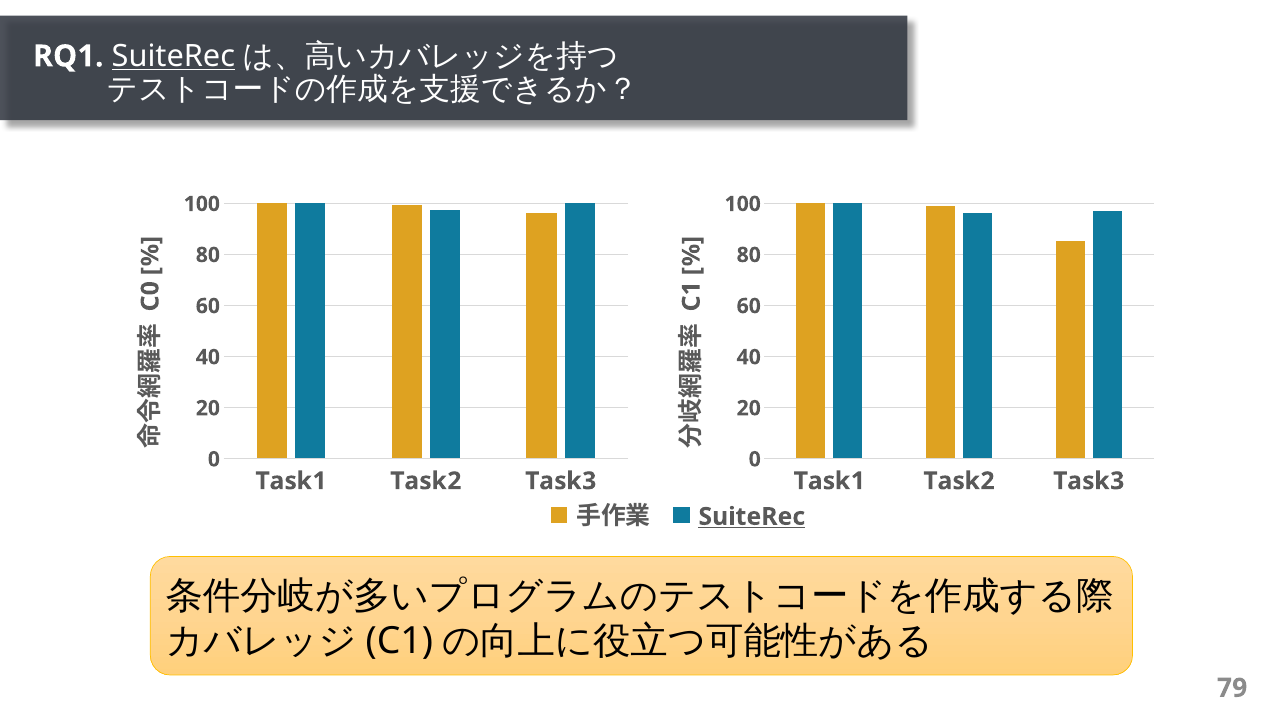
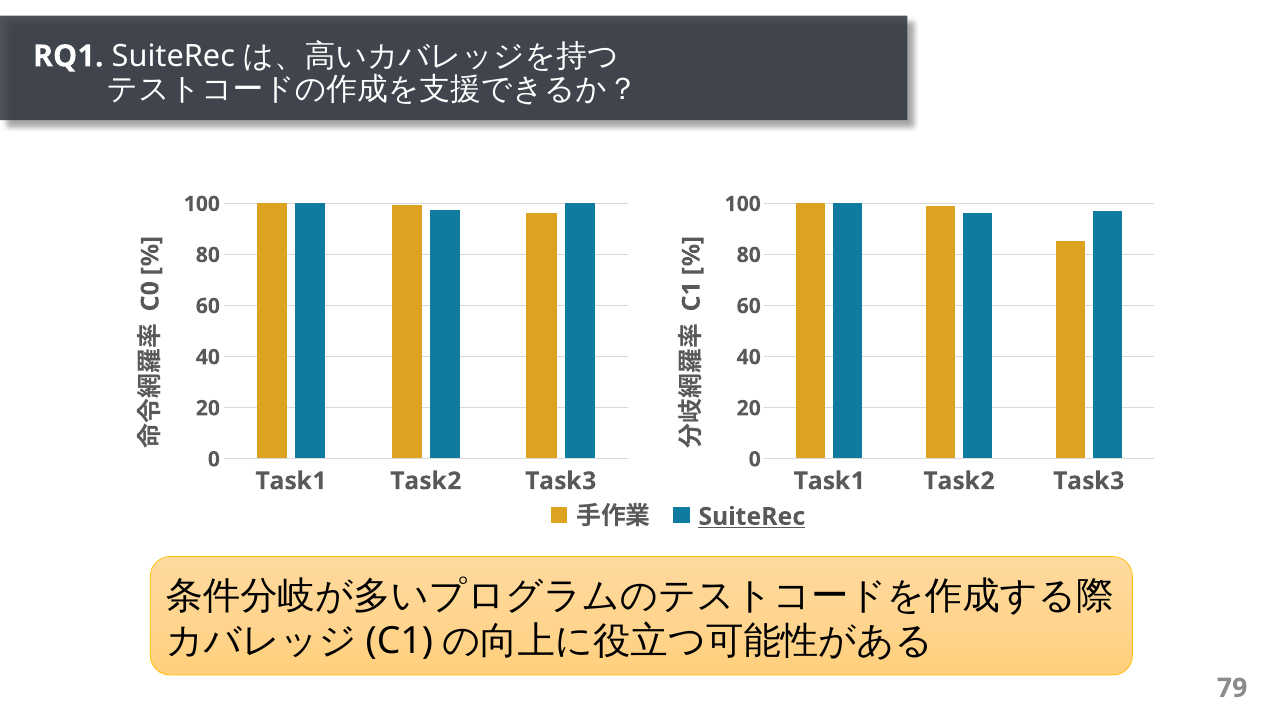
SuiteRec underline: present -> none (173, 56)
